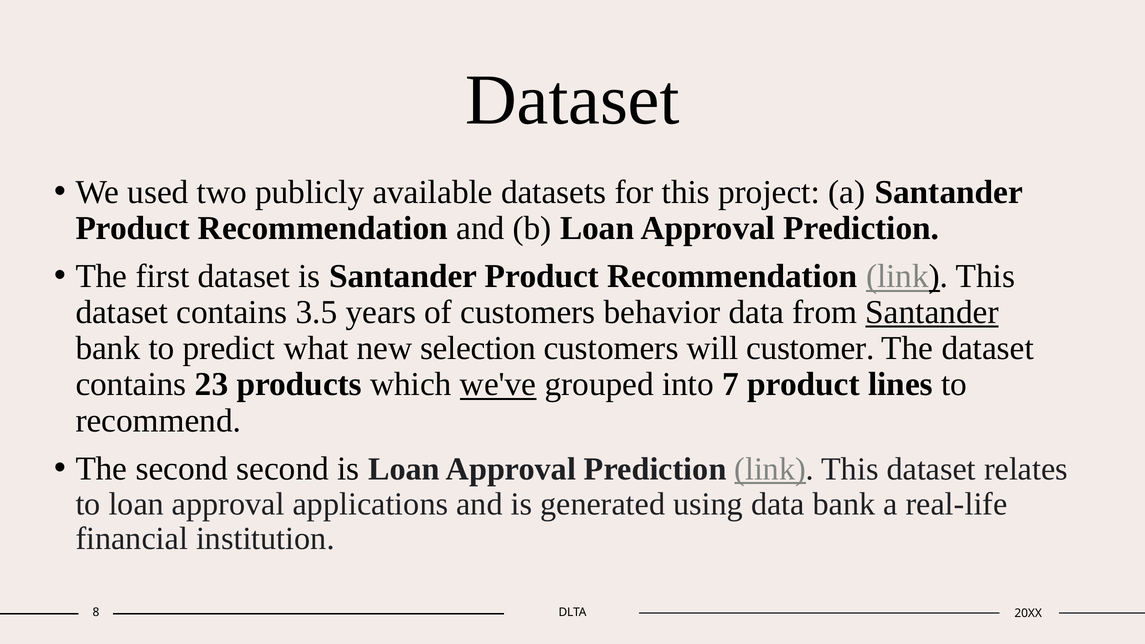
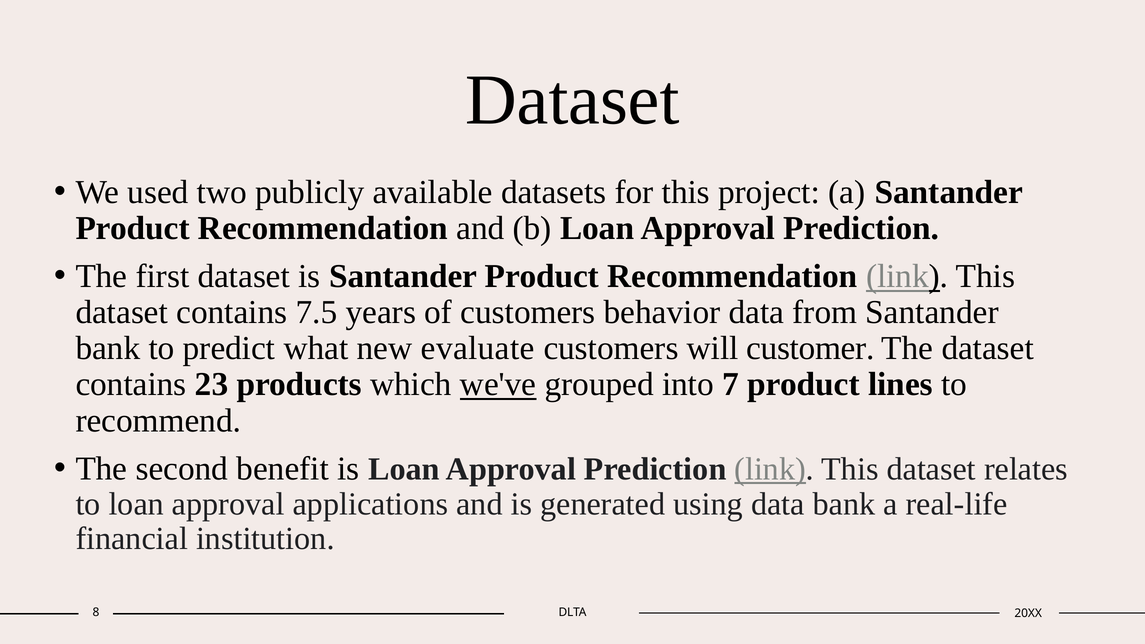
3.5: 3.5 -> 7.5 (317, 312)
Santander underline: present -> none (932, 312)
selection: selection -> evaluate (478, 348)
second second: second -> benefit (283, 469)
